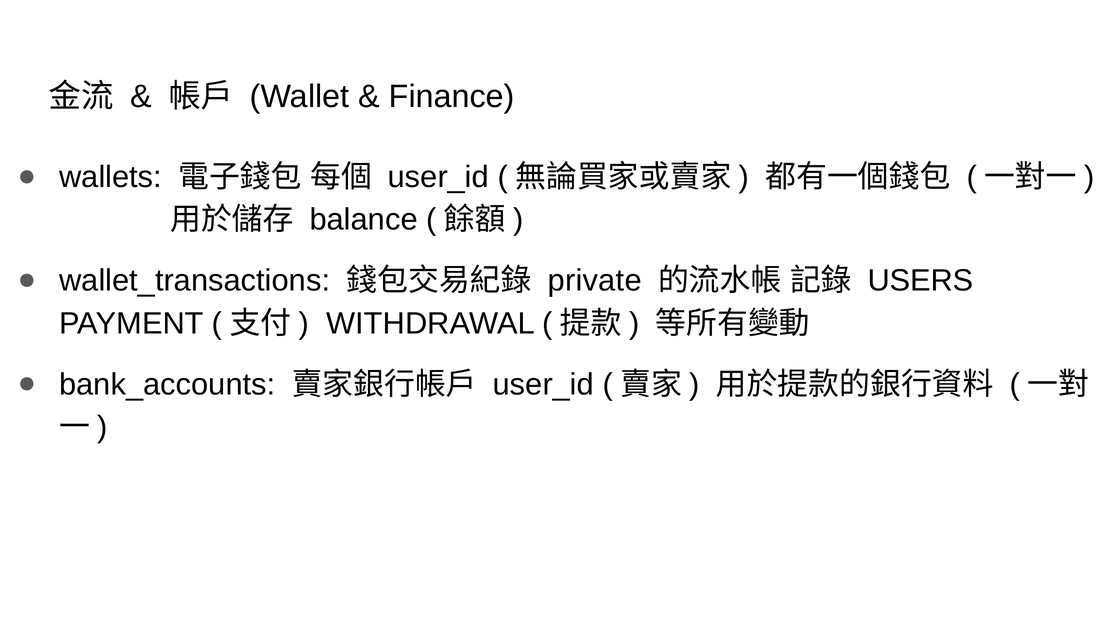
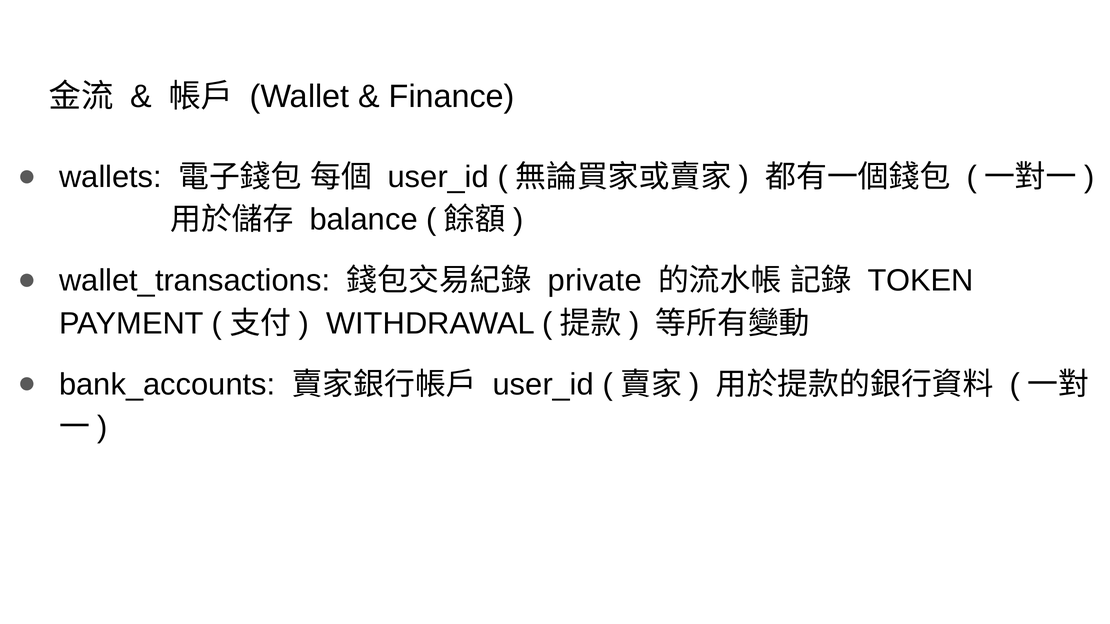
USERS: USERS -> TOKEN (921, 281)
